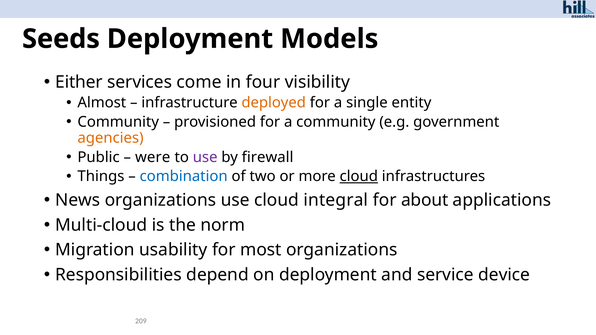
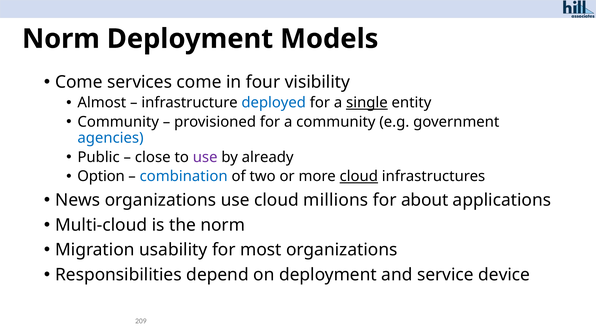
Seeds: Seeds -> Norm (61, 39)
Either: Either -> Come (79, 82)
deployed colour: orange -> blue (274, 103)
single underline: none -> present (367, 103)
agencies colour: orange -> blue (111, 138)
were: were -> close (153, 157)
firewall: firewall -> already (268, 157)
Things: Things -> Option (101, 177)
integral: integral -> millions (336, 200)
